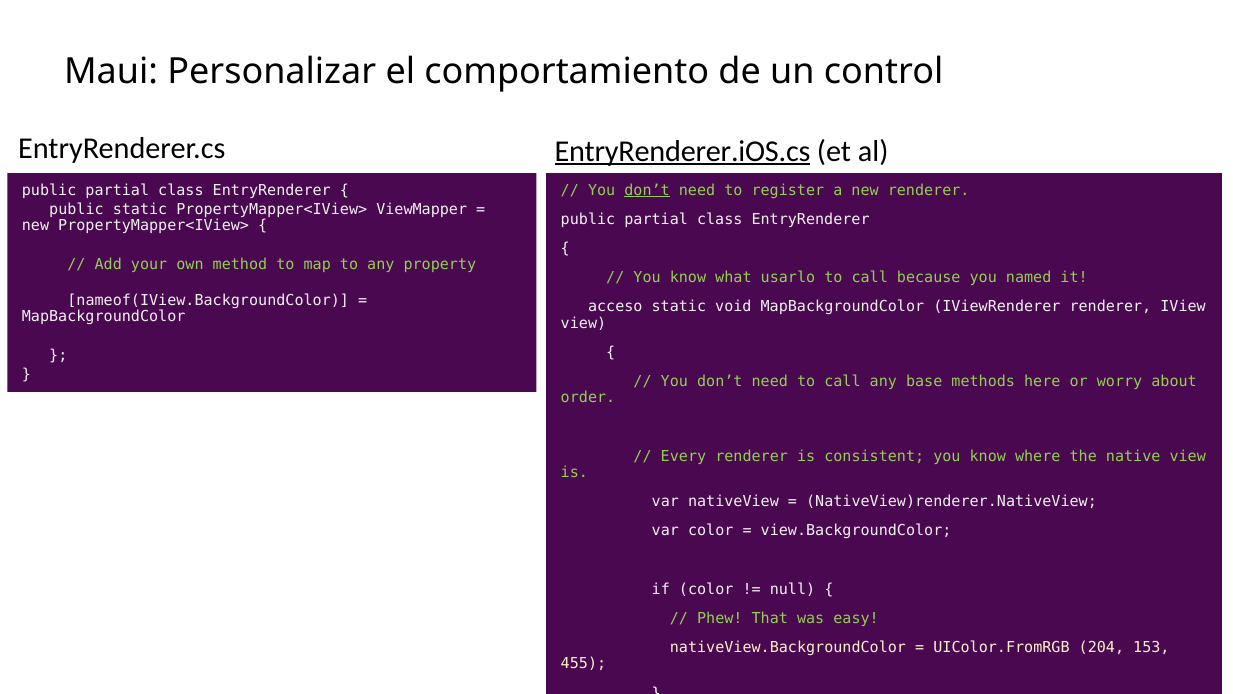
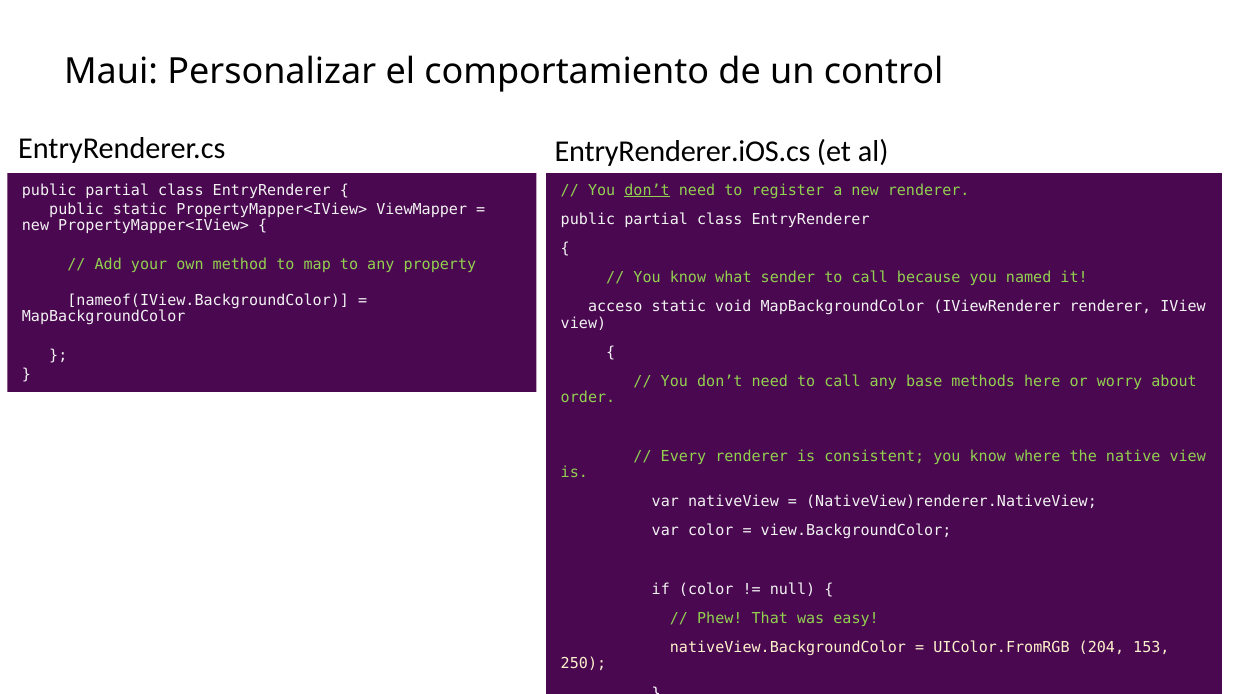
EntryRenderer.iOS.cs underline: present -> none (682, 151)
usarlo: usarlo -> sender (788, 278)
455: 455 -> 250 (583, 664)
